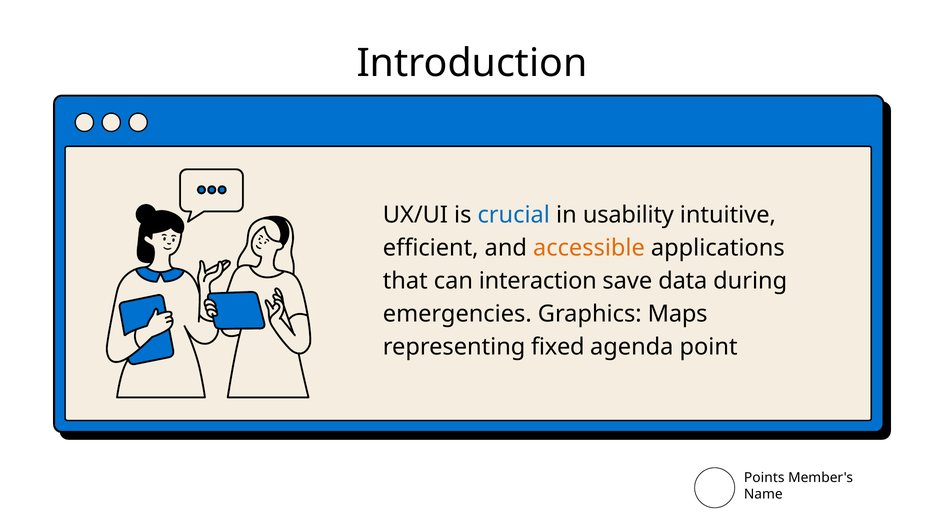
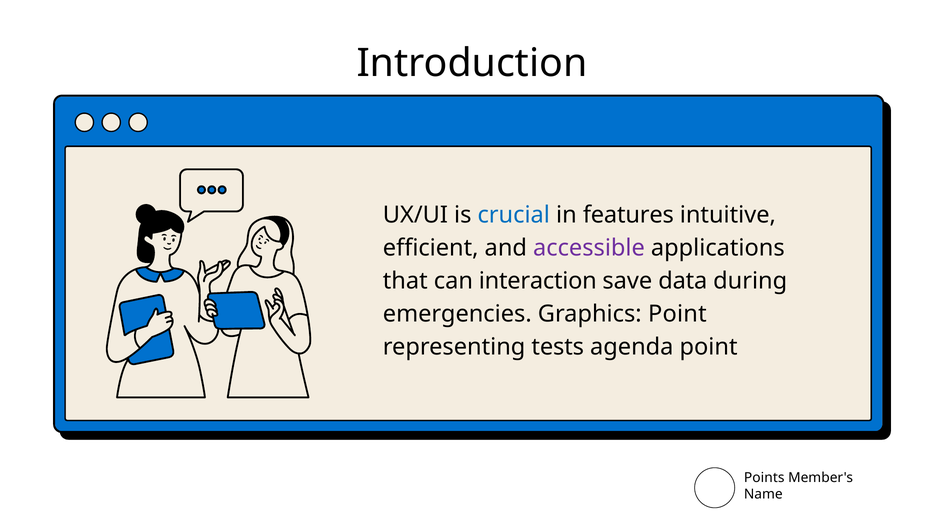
usability: usability -> features (628, 215)
accessible colour: orange -> purple (589, 248)
Graphics Maps: Maps -> Point (677, 314)
fixed: fixed -> tests (558, 347)
